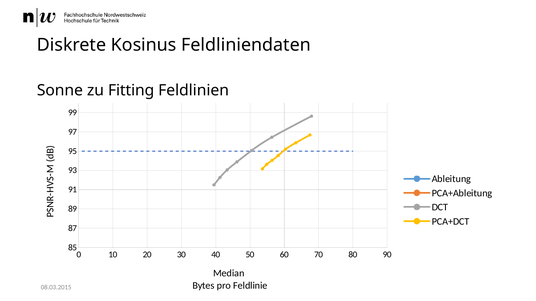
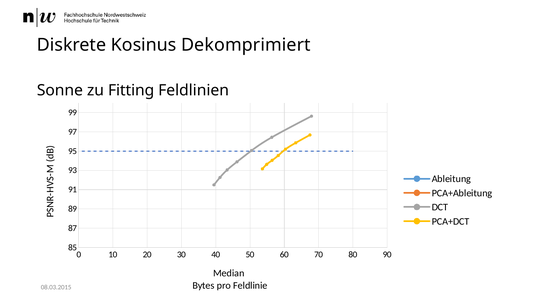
Feldliniendaten: Feldliniendaten -> Dekomprimiert (246, 45)
